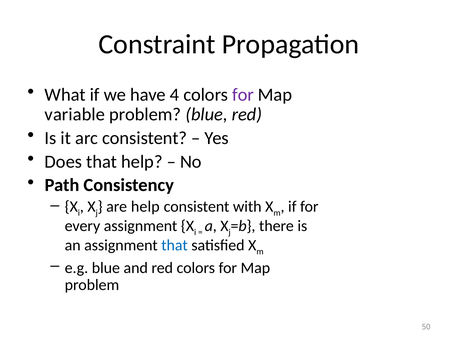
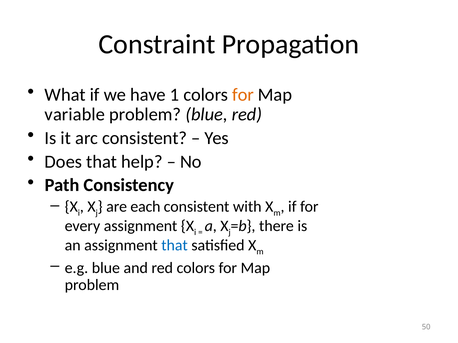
4: 4 -> 1 (175, 95)
for colour: purple -> orange (243, 95)
are help: help -> each (145, 207)
